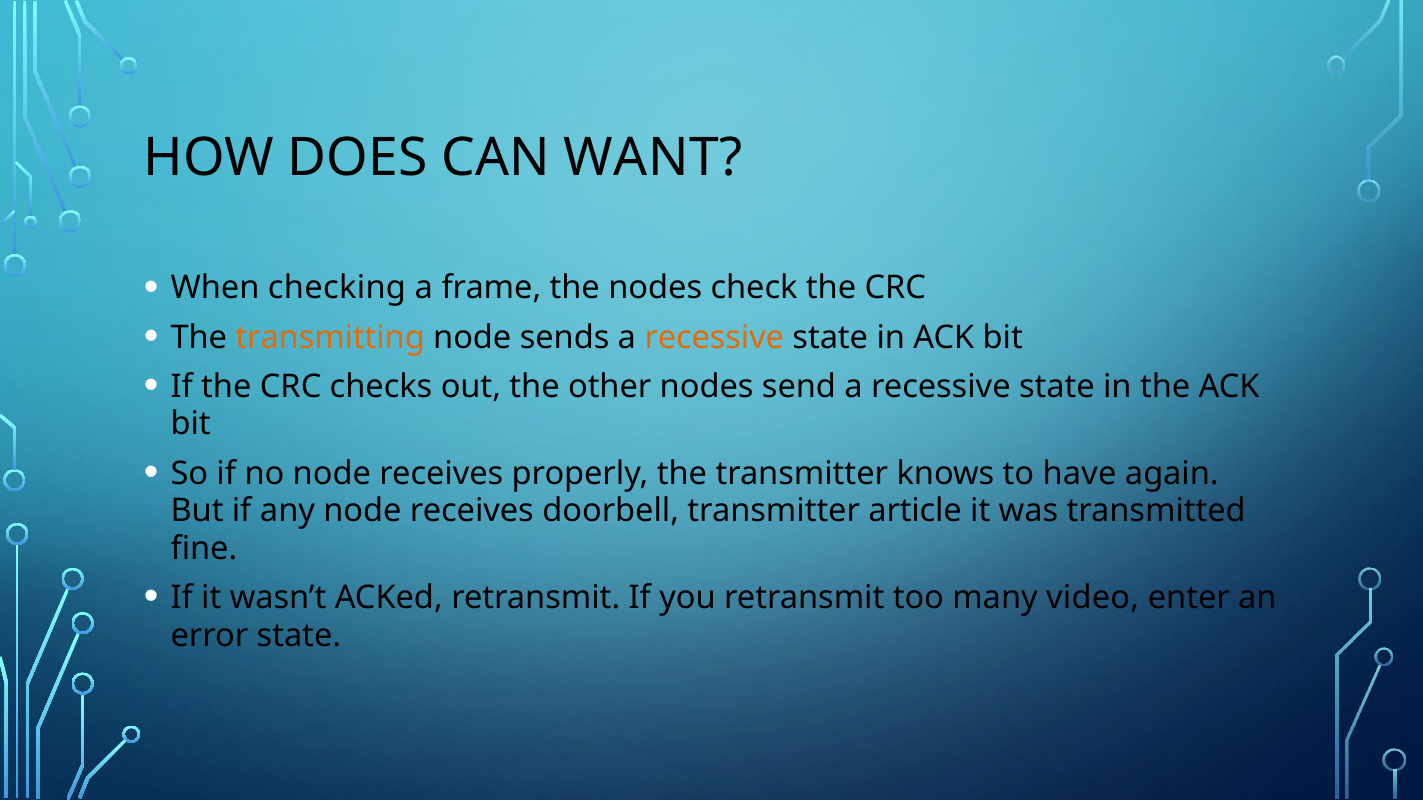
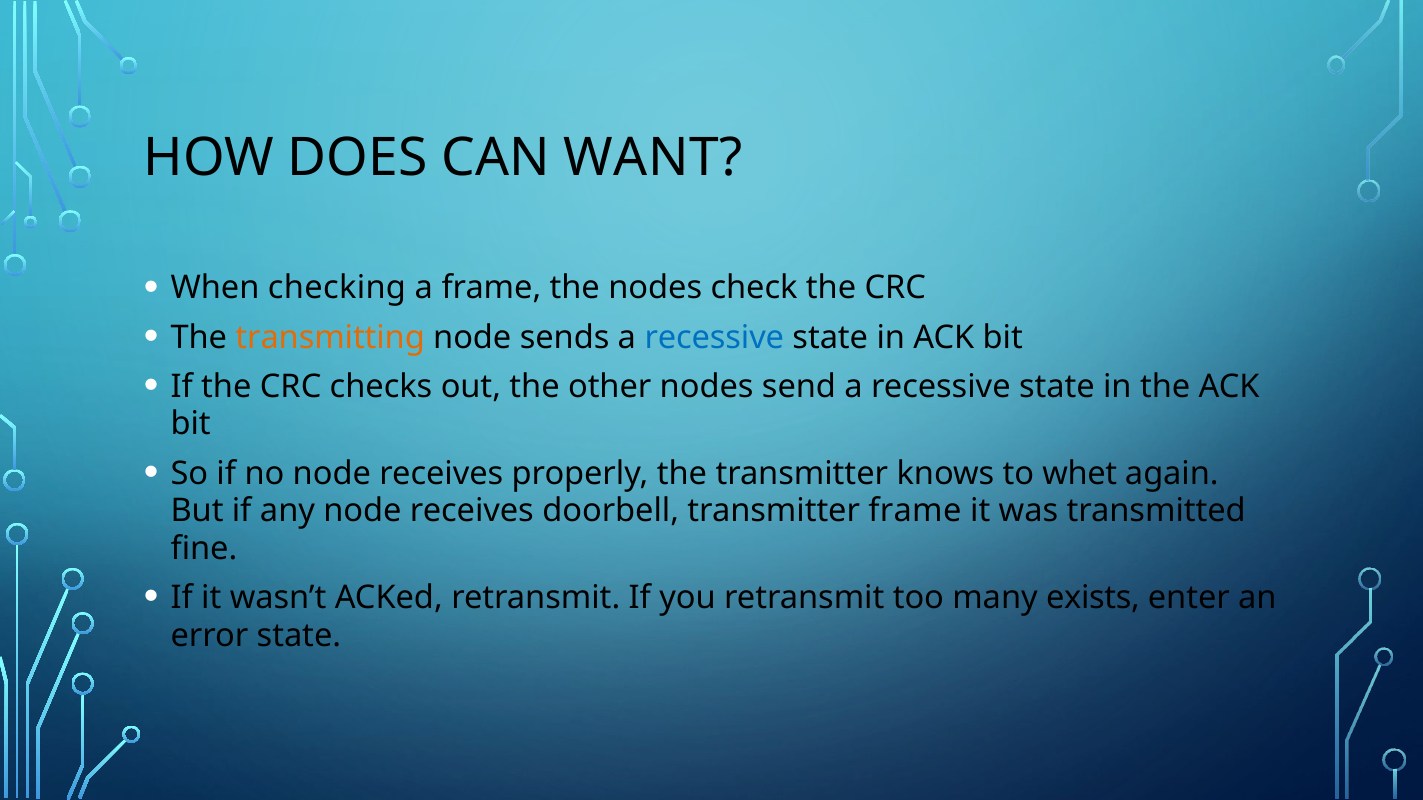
recessive colour: orange -> blue (714, 338)
have: have -> whet (1080, 474)
transmitter article: article -> frame (915, 511)
video: video -> exists (1093, 598)
